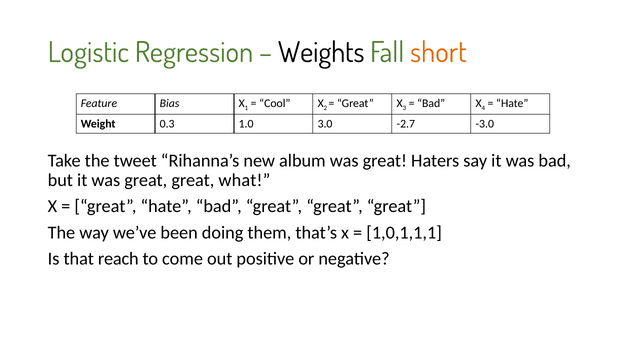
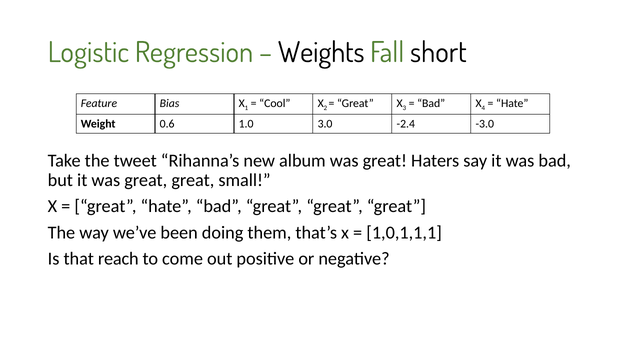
short colour: orange -> black (438, 53)
0.3: 0.3 -> 0.6 (167, 124)
-2.7: -2.7 -> -2.4 (406, 124)
what: what -> small (245, 180)
